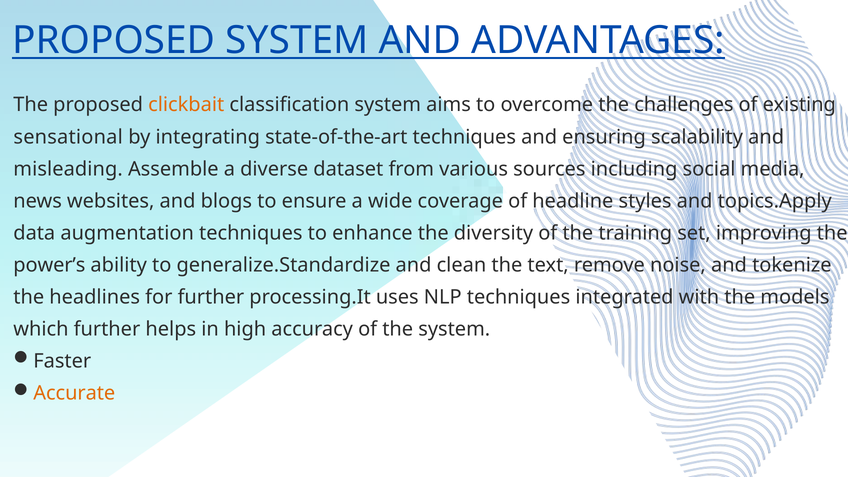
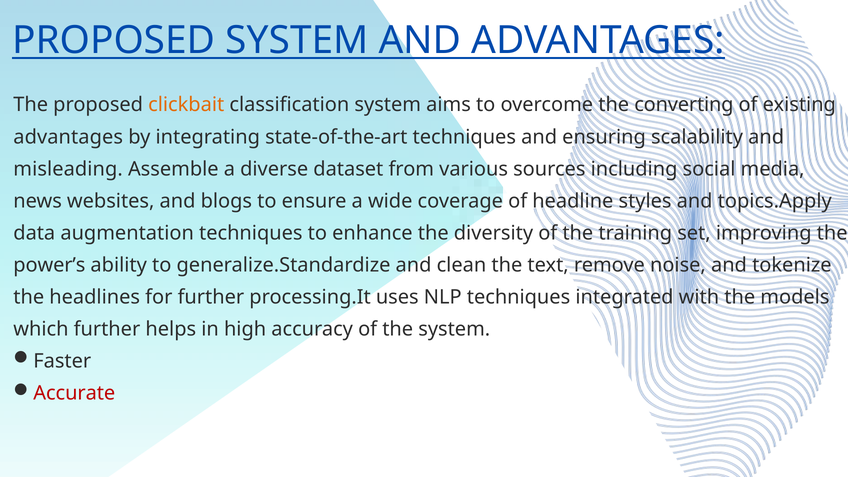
challenges: challenges -> converting (684, 105)
sensational: sensational -> advantages (68, 137)
Accurate colour: orange -> red (74, 393)
